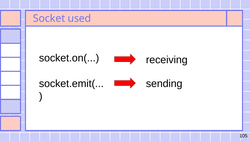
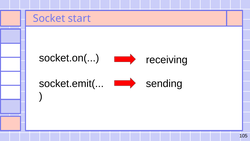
used: used -> start (79, 18)
